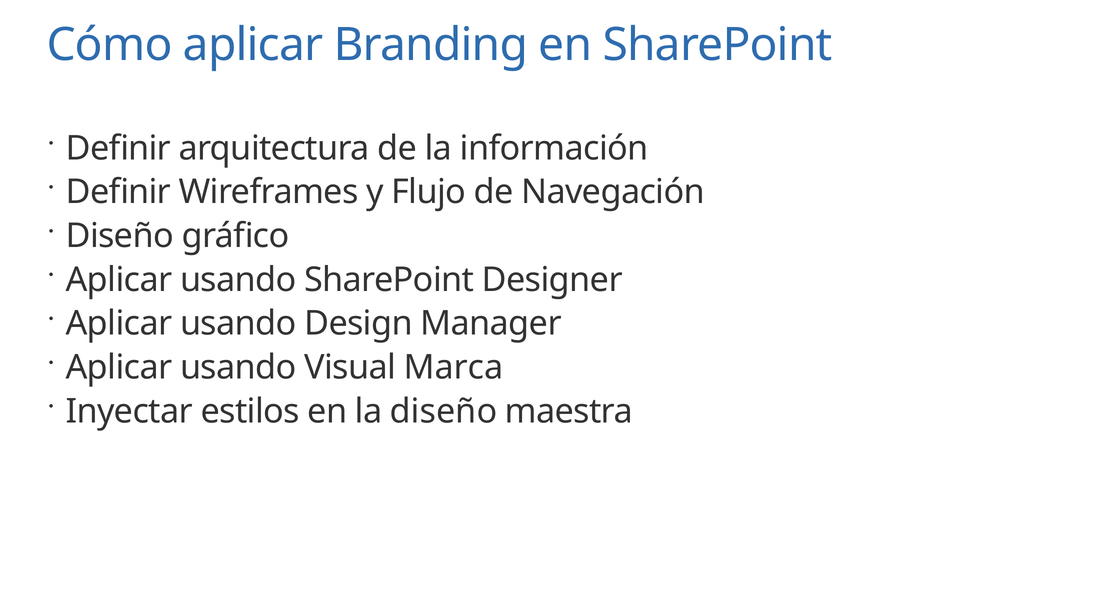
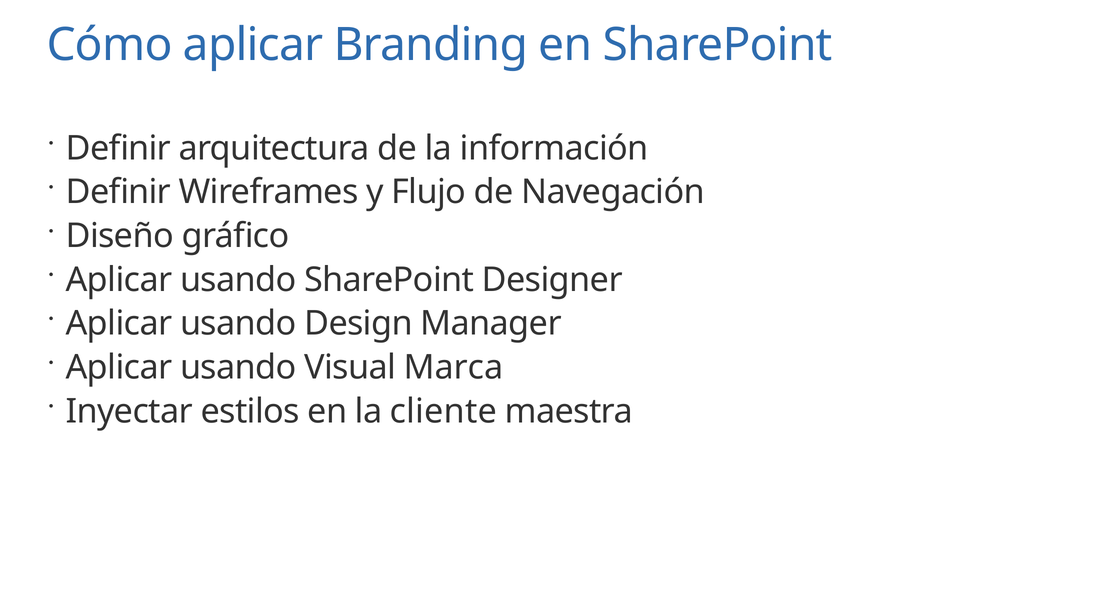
la diseño: diseño -> cliente (443, 411)
